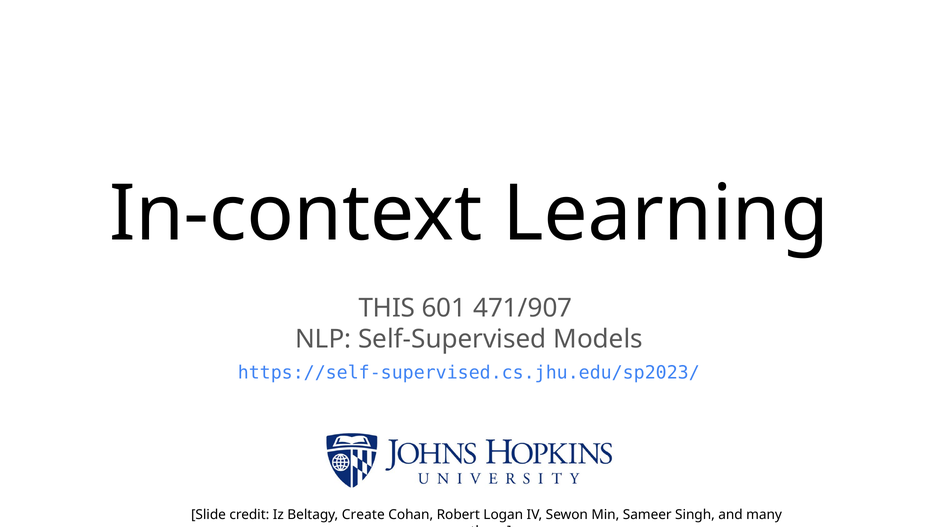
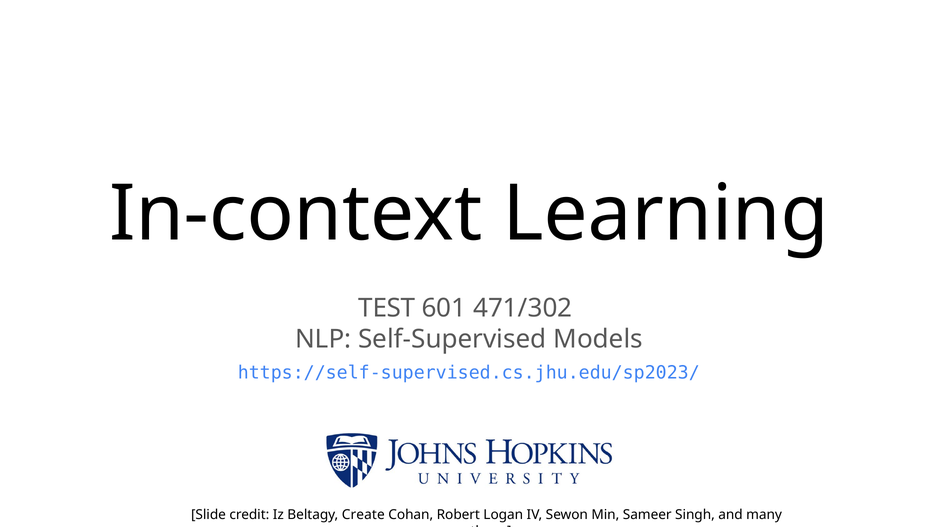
THIS: THIS -> TEST (387, 308)
471/907: 471/907 -> 471/302 (523, 308)
